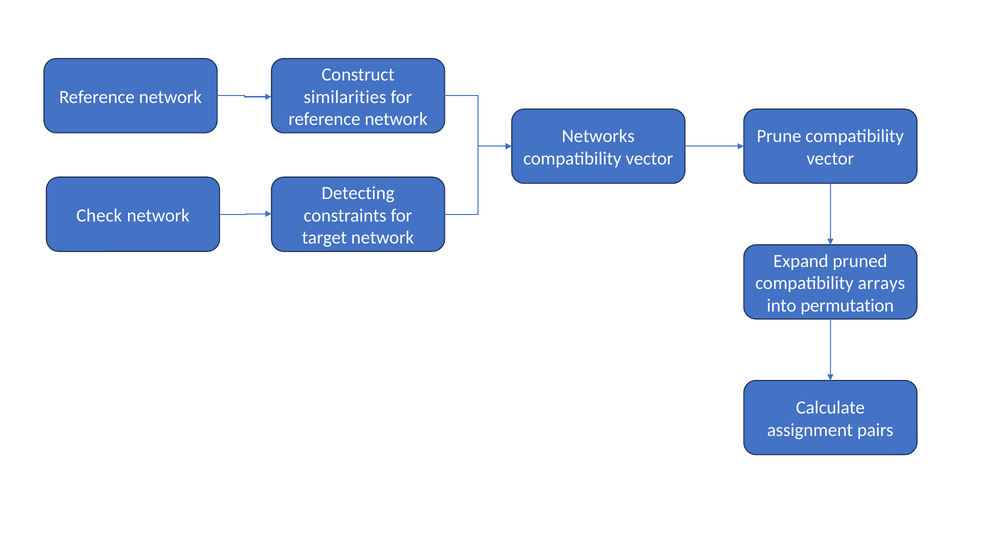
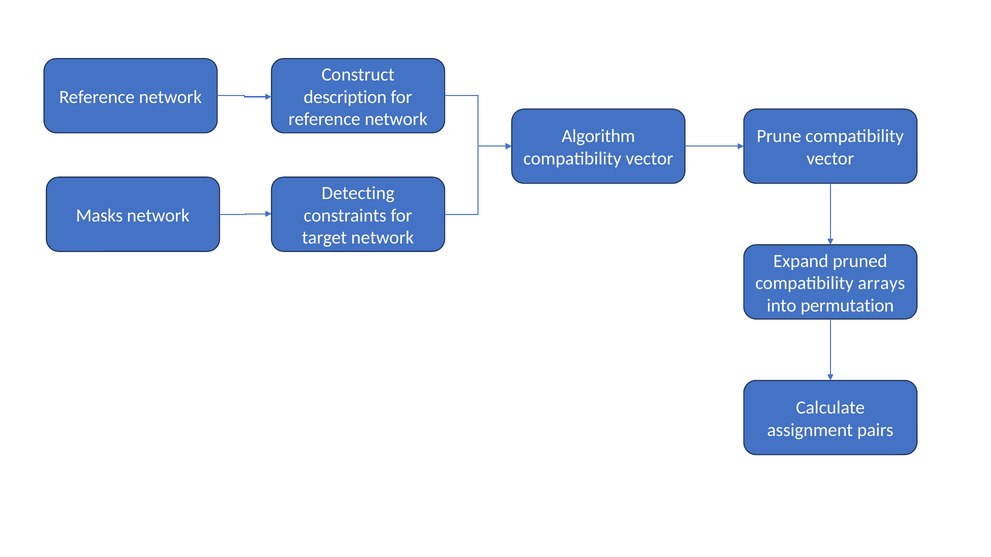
similarities: similarities -> description (345, 97)
Networks: Networks -> Algorithm (598, 136)
Check: Check -> Masks (99, 216)
